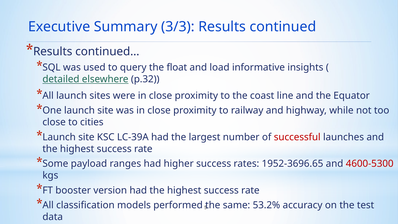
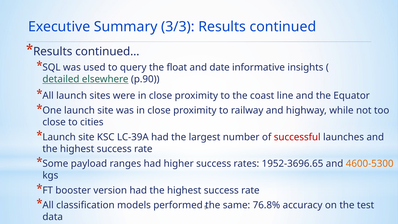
load: load -> date (220, 67)
p.32: p.32 -> p.90 (145, 79)
4600-5300 colour: red -> orange (370, 164)
53.2%: 53.2% -> 76.8% (266, 205)
